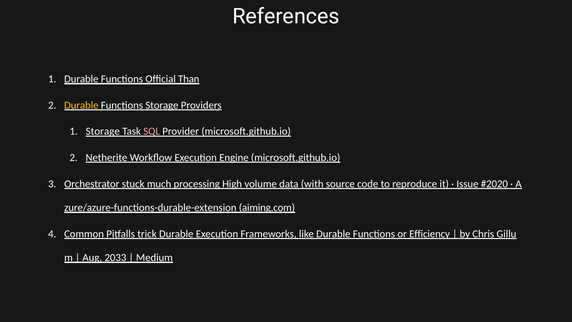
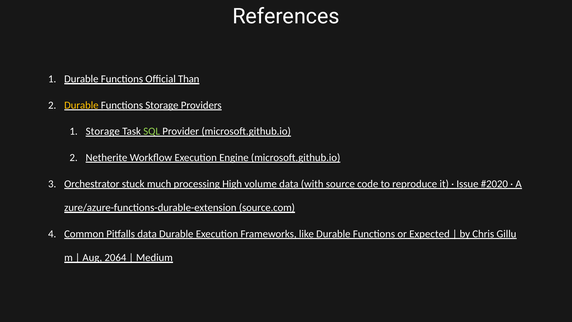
SQL colour: pink -> light green (152, 131)
aiming.com: aiming.com -> source.com (267, 207)
Pitfalls trick: trick -> data (147, 234)
Efficiency: Efficiency -> Expected (429, 234)
2033: 2033 -> 2064 (115, 257)
